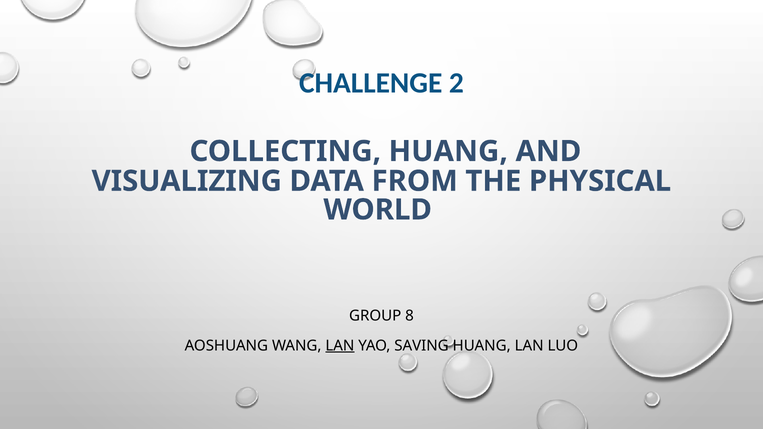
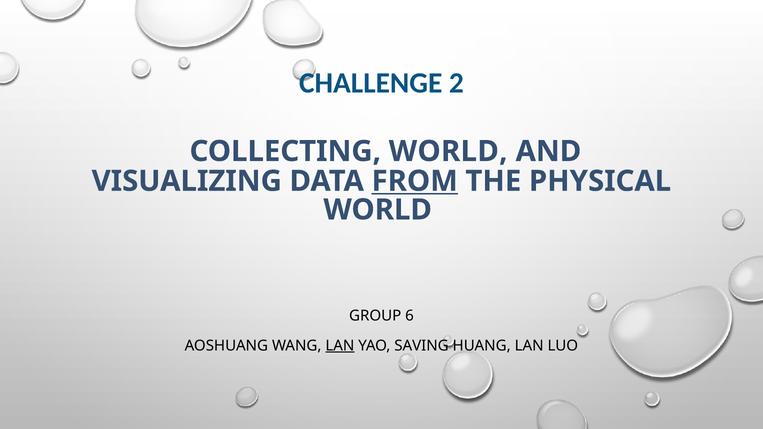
COLLECTING HUANG: HUANG -> WORLD (448, 151)
FROM underline: none -> present (415, 181)
8: 8 -> 6 (409, 316)
